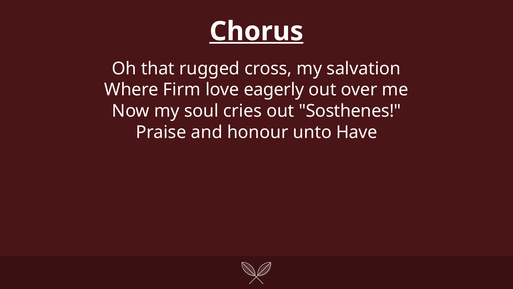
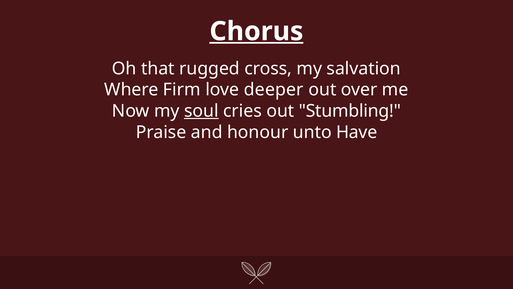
eagerly: eagerly -> deeper (274, 90)
soul underline: none -> present (201, 111)
Sosthenes: Sosthenes -> Stumbling (350, 111)
